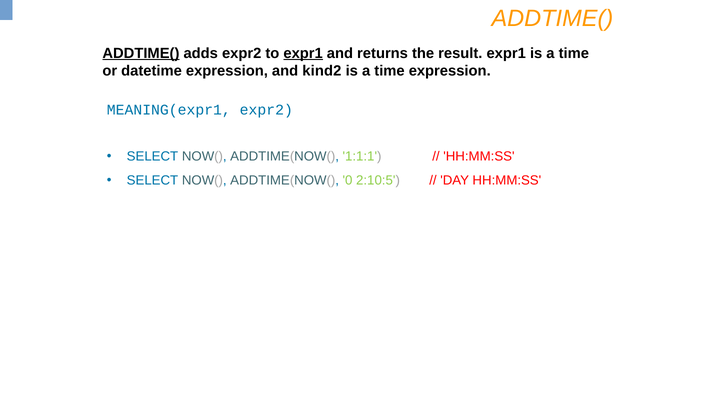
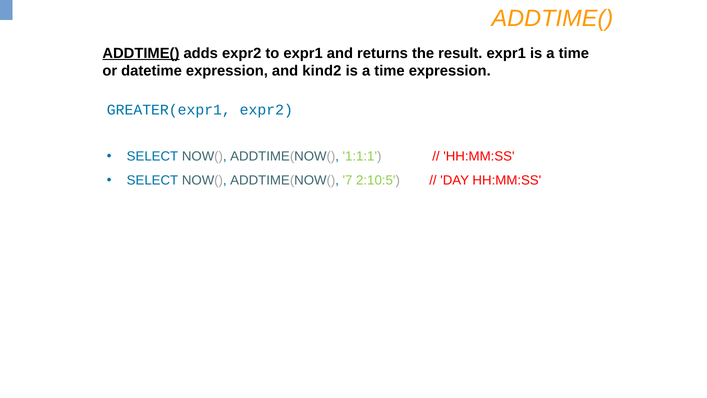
expr1 underline: present -> none (303, 53)
MEANING(expr1: MEANING(expr1 -> GREATER(expr1 (169, 110)
0: 0 -> 7 (348, 180)
